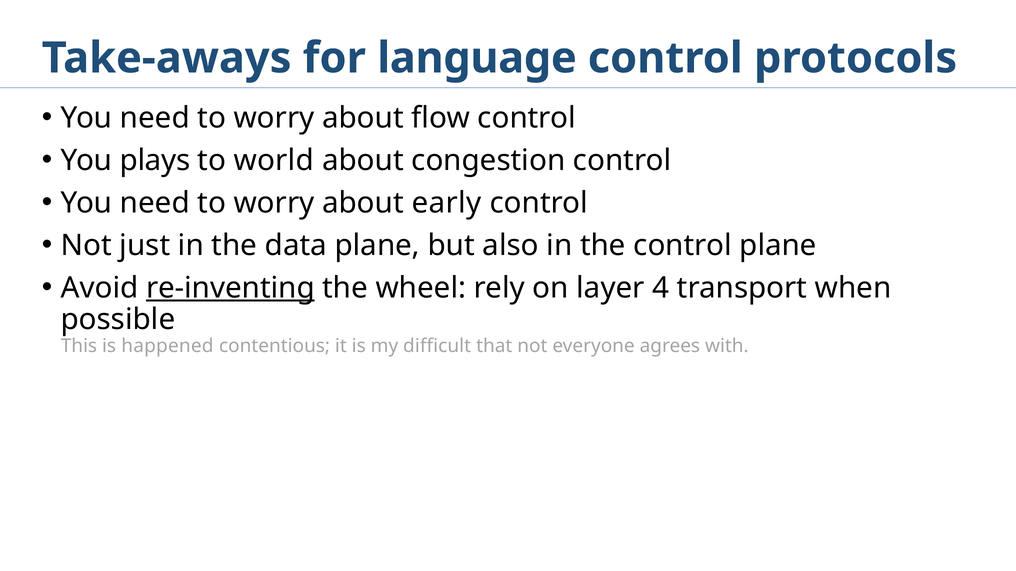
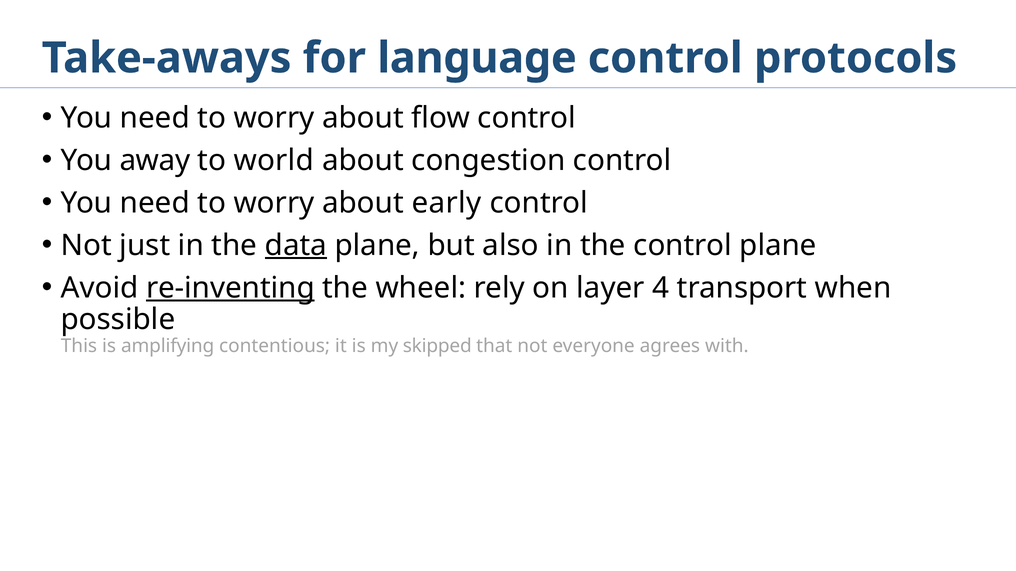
plays: plays -> away (155, 160)
data underline: none -> present (296, 245)
happened: happened -> amplifying (168, 346)
difficult: difficult -> skipped (437, 346)
